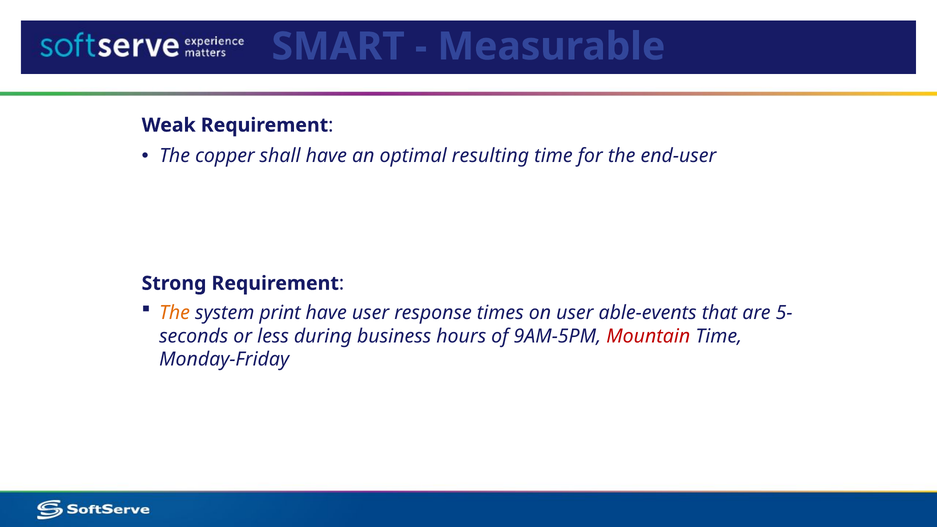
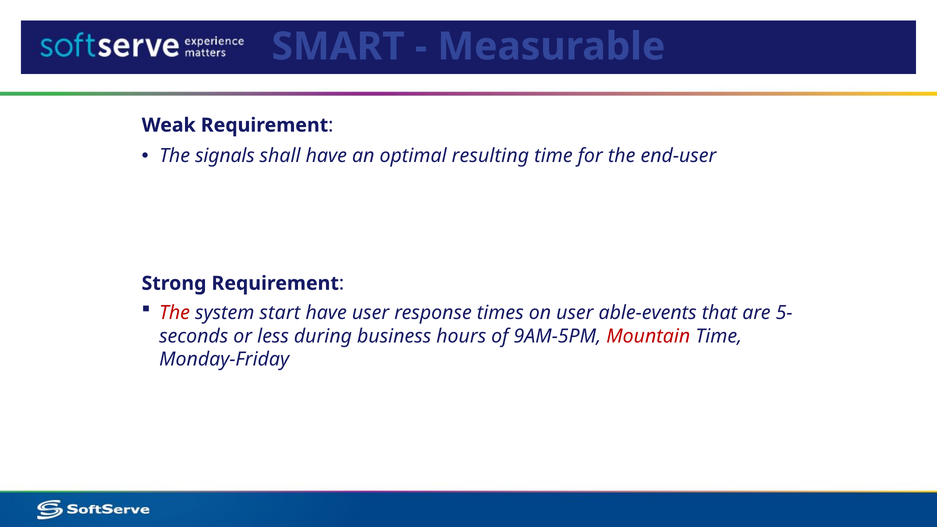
copper: copper -> signals (225, 156)
The colour: orange -> red (175, 313)
print: print -> start (280, 313)
